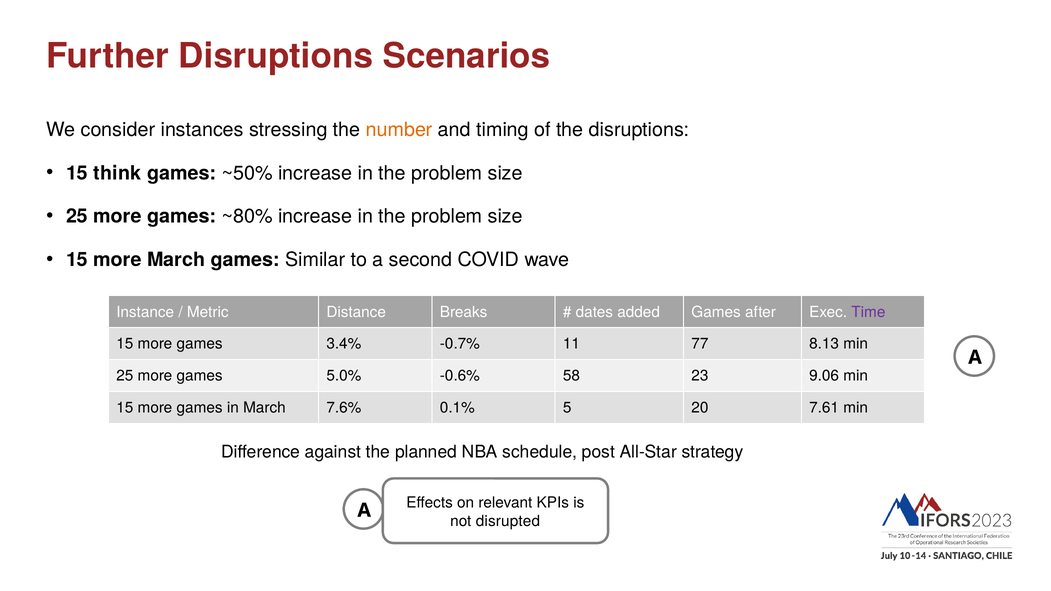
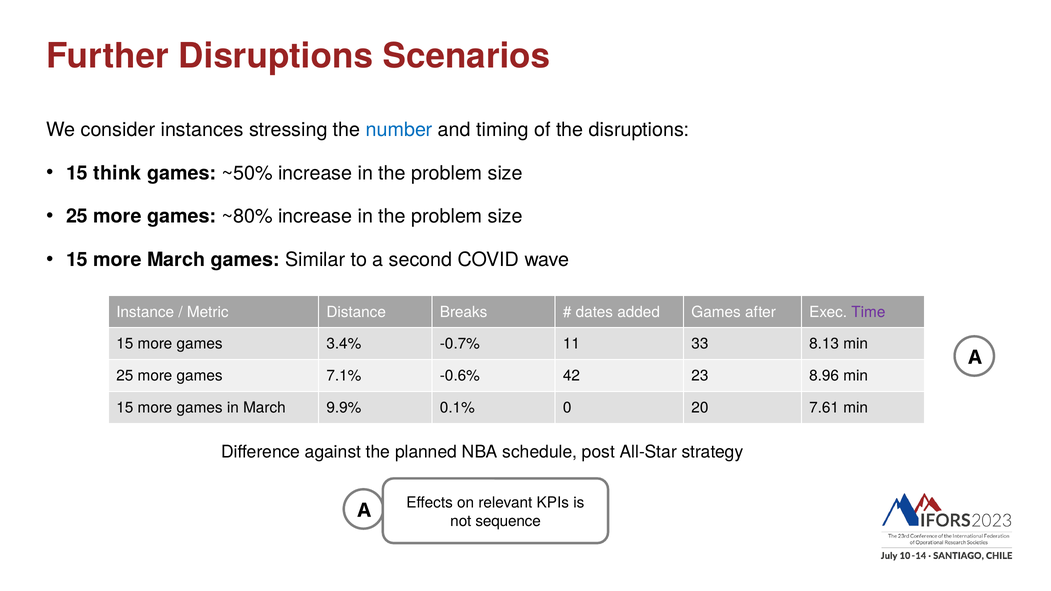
number colour: orange -> blue (399, 130)
77: 77 -> 33 (700, 344)
5.0%: 5.0% -> 7.1% (344, 376)
58: 58 -> 42 (571, 376)
9.06: 9.06 -> 8.96 (824, 376)
7.6%: 7.6% -> 9.9% (344, 408)
5: 5 -> 0 (567, 408)
disrupted: disrupted -> sequence (508, 521)
